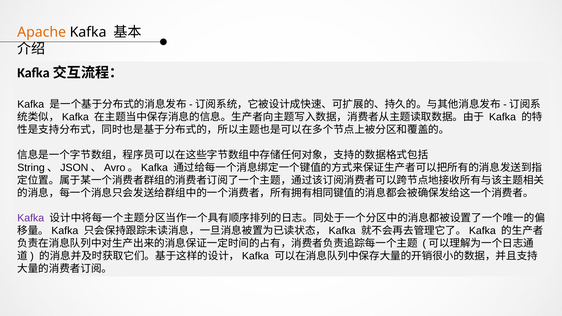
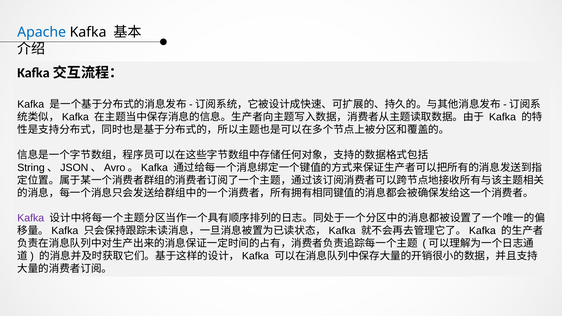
Apache colour: orange -> blue (42, 32)
